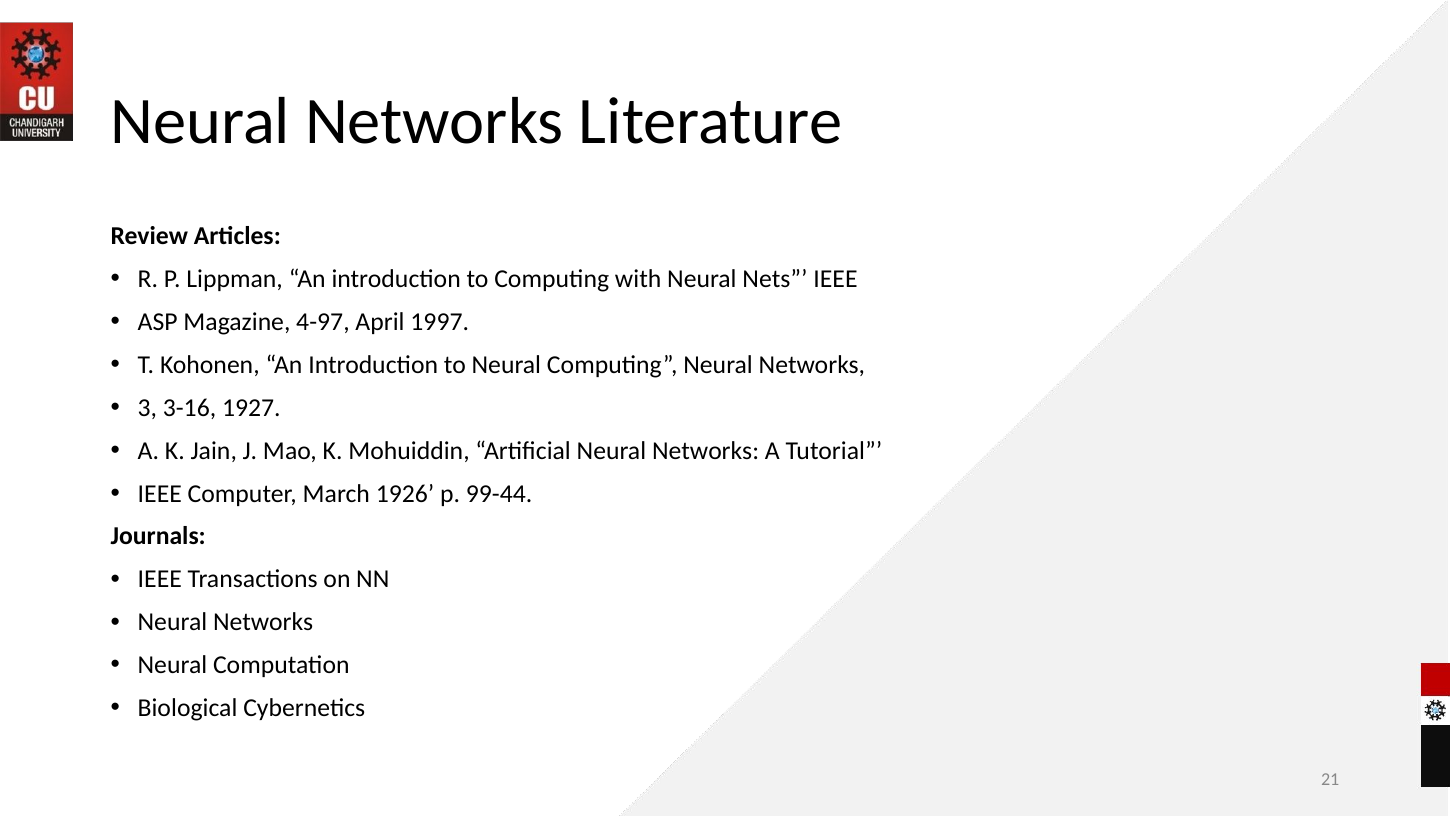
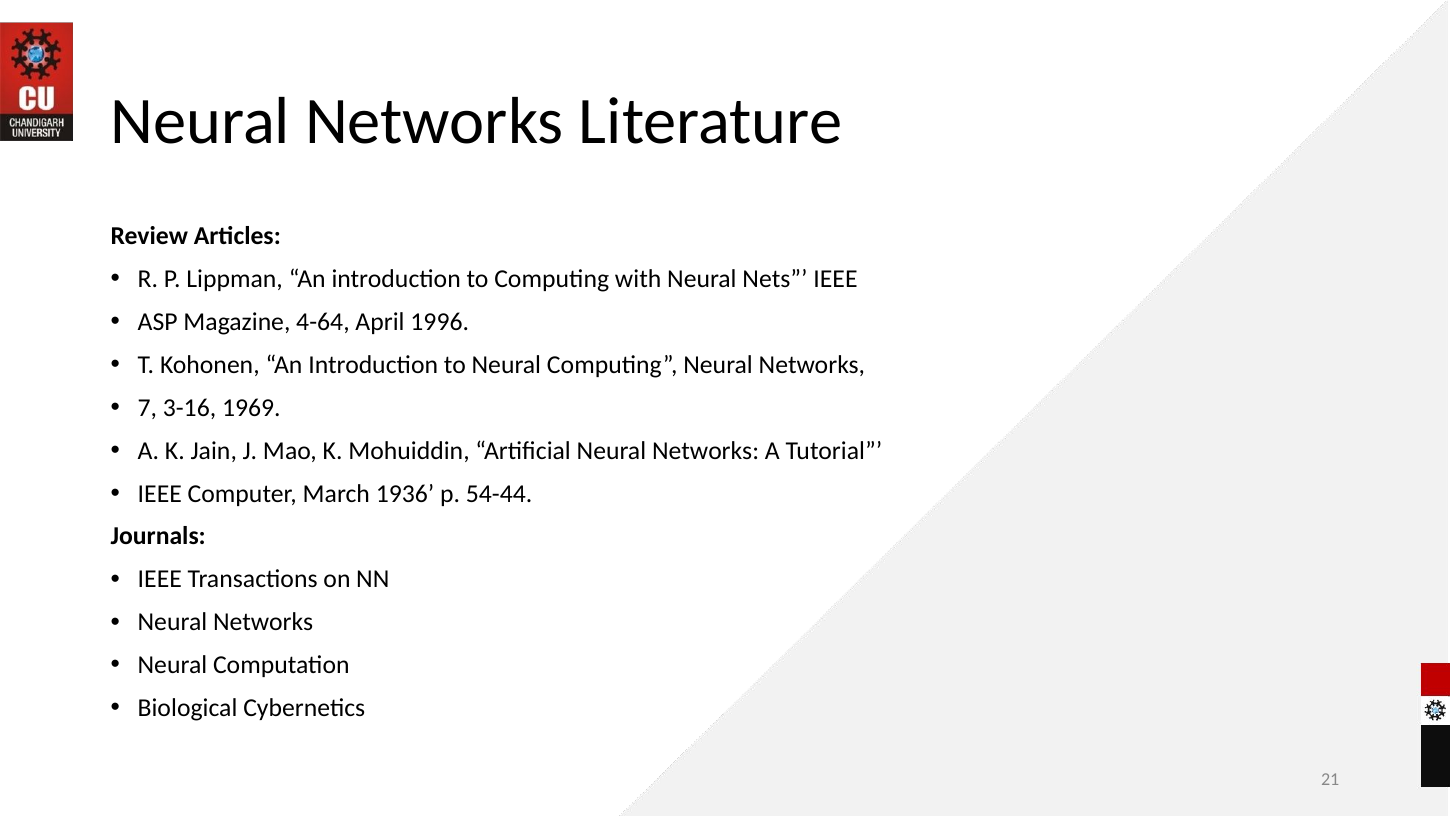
4-97: 4-97 -> 4-64 (323, 322)
1997: 1997 -> 1996 (440, 322)
3: 3 -> 7 (147, 408)
1927: 1927 -> 1969 (251, 408)
1926: 1926 -> 1936 (405, 493)
99-44: 99-44 -> 54-44 (499, 493)
